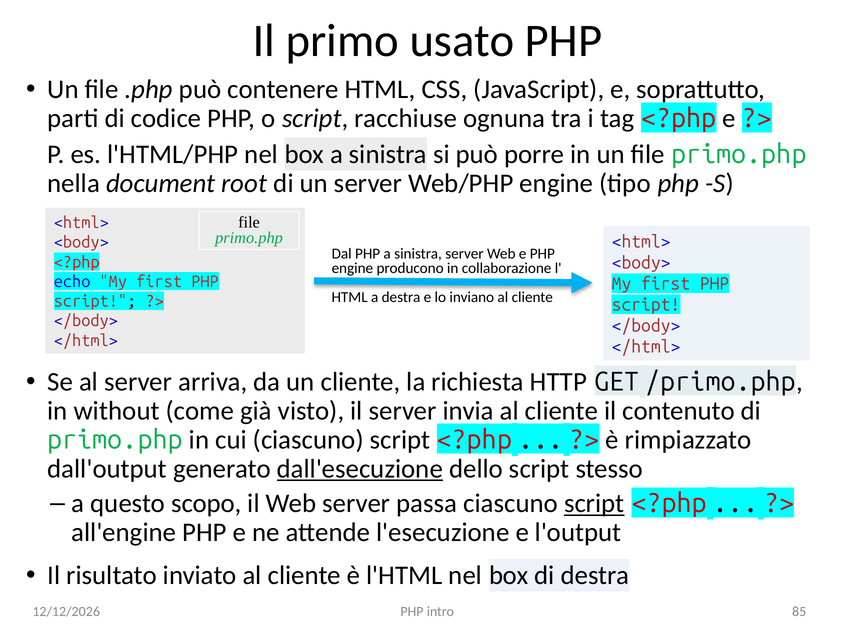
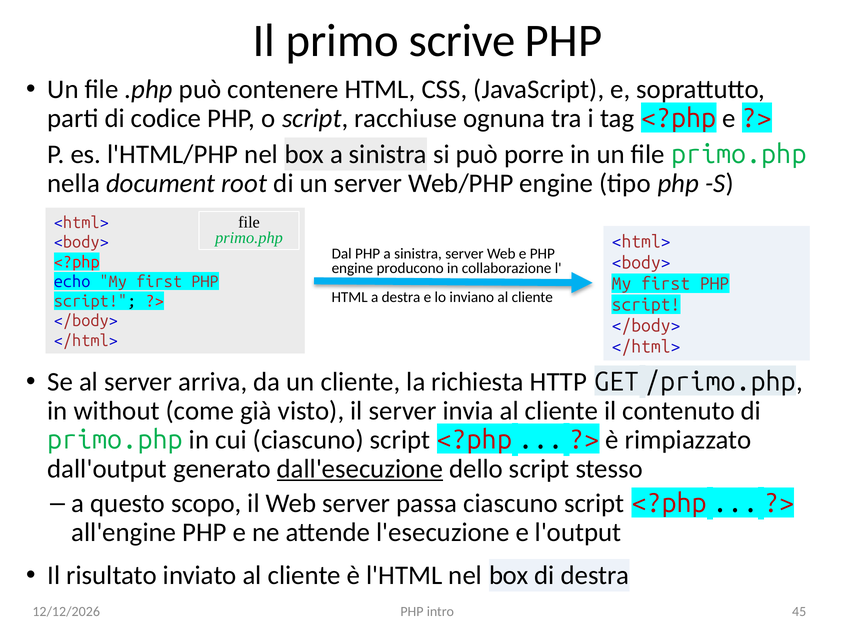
usato: usato -> scrive (462, 41)
script underline: present -> none (594, 503)
85: 85 -> 45 (799, 611)
